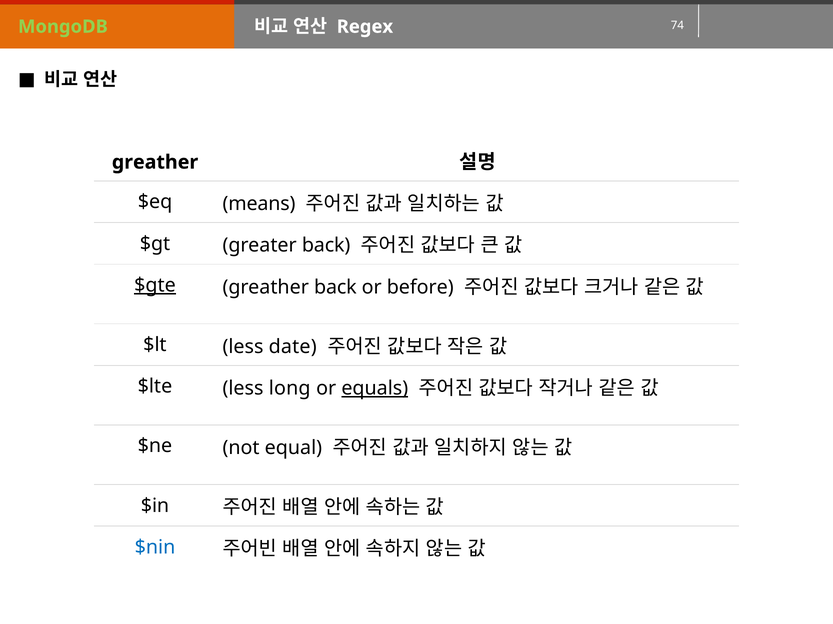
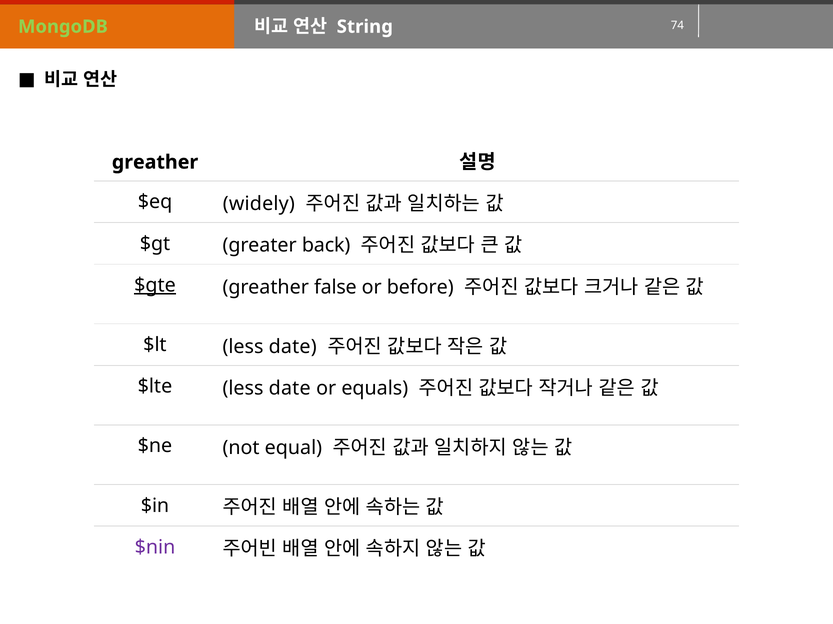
Regex: Regex -> String (365, 27)
means: means -> widely (259, 204)
greather back: back -> false (335, 287)
$lte less long: long -> date (290, 389)
equals underline: present -> none (375, 389)
$nin colour: blue -> purple (155, 548)
